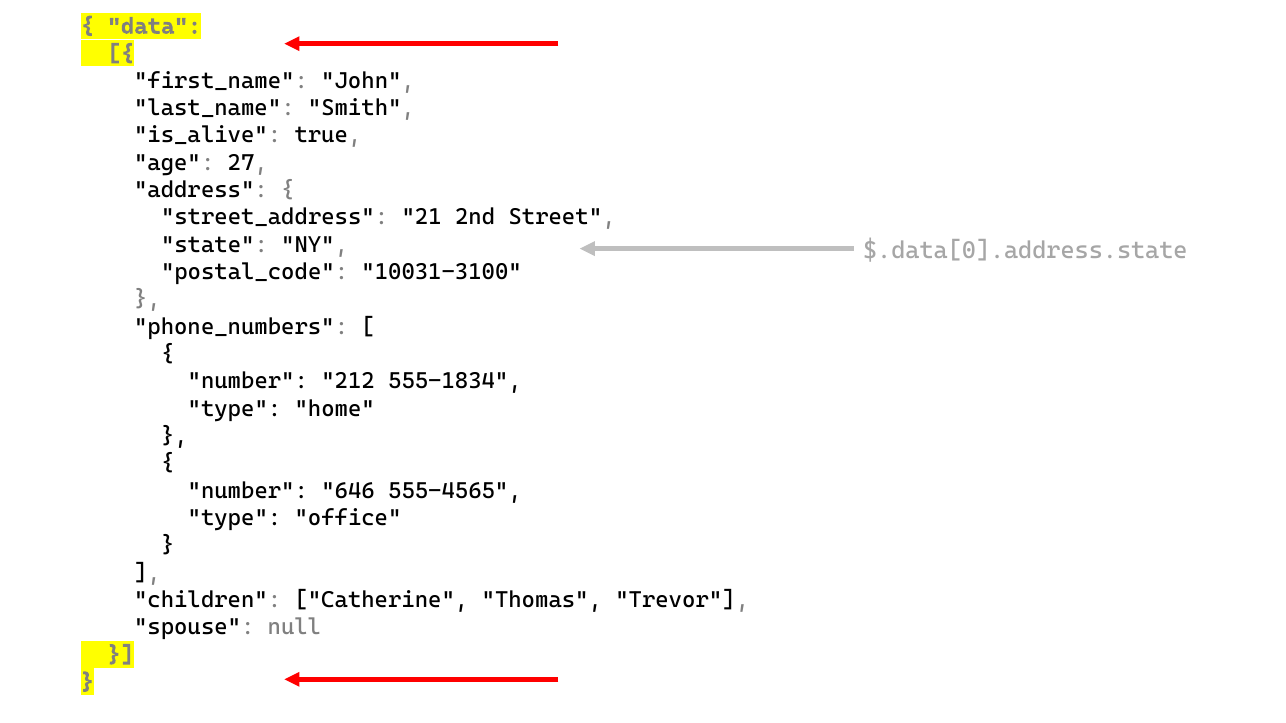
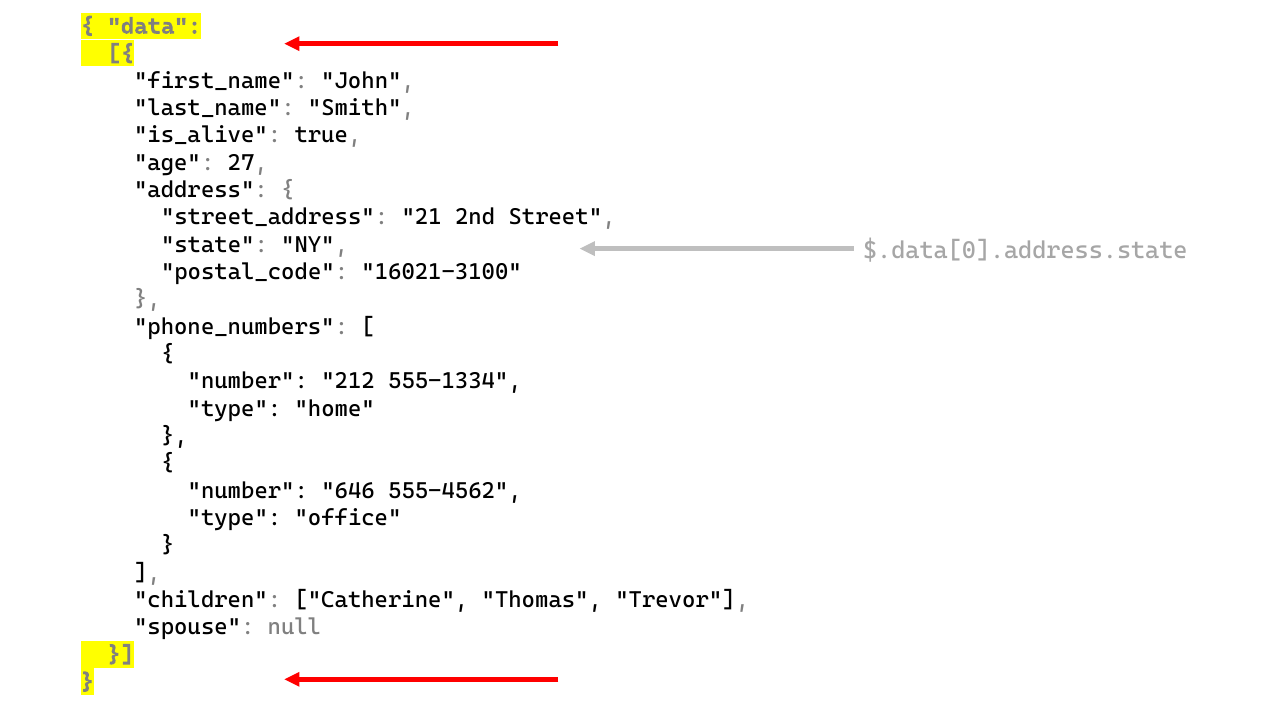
10031-3100: 10031-3100 -> 16021-3100 (442, 272)
555-1834: 555-1834 -> 555-1334 (455, 382)
555-4565: 555-4565 -> 555-4562 (455, 491)
